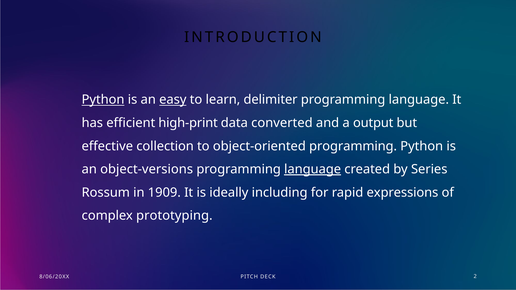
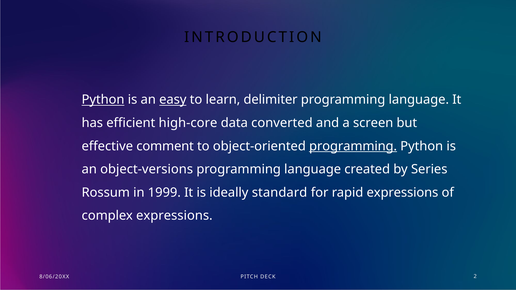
high-print: high-print -> high-core (188, 123)
output: output -> screen (373, 123)
collection: collection -> comment (165, 146)
programming underline: none -> present (353, 146)
language underline: present -> none (313, 169)
1909: 1909 -> 1999 (164, 193)
including: including -> standard (280, 193)
complex prototyping: prototyping -> expressions (174, 216)
